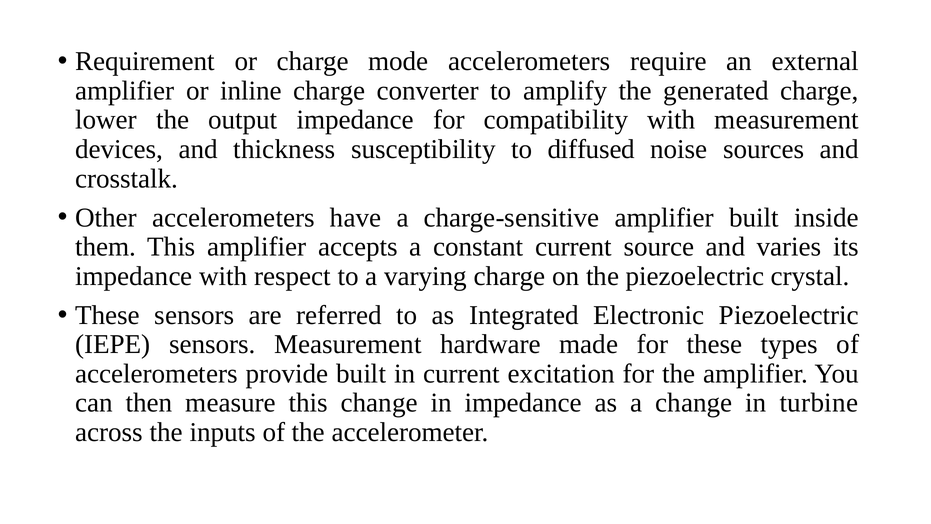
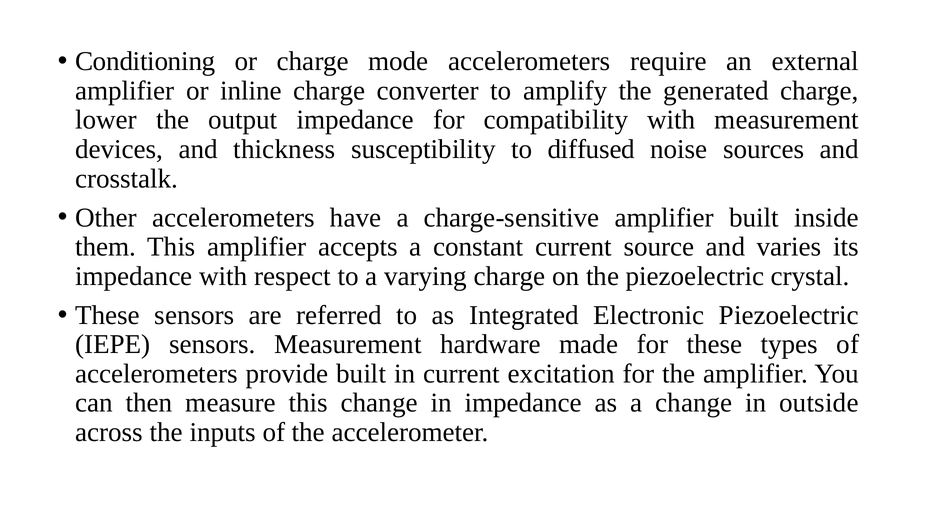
Requirement: Requirement -> Conditioning (145, 61)
turbine: turbine -> outside (819, 403)
